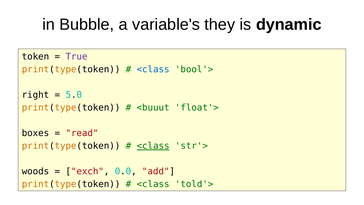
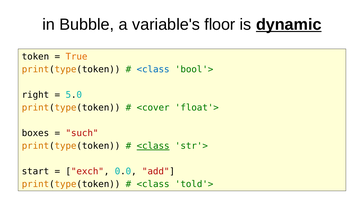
they: they -> floor (220, 25)
dynamic underline: none -> present (289, 25)
True colour: purple -> orange (76, 57)
<buuut: <buuut -> <cover (153, 108)
read: read -> such (82, 133)
woods: woods -> start (35, 171)
